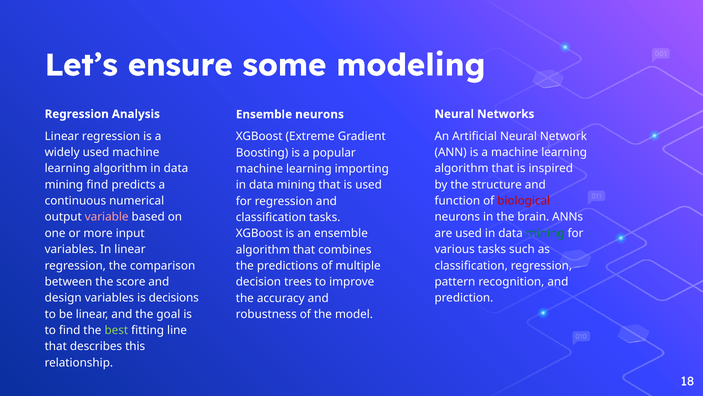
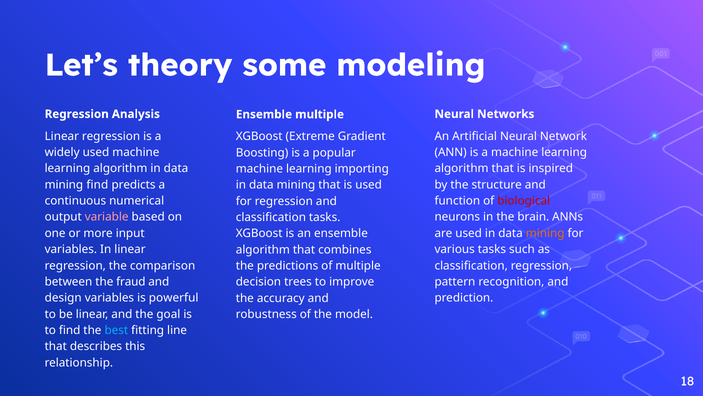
ensure: ensure -> theory (180, 65)
Ensemble neurons: neurons -> multiple (320, 114)
mining colour: green -> orange (545, 233)
score: score -> fraud (131, 281)
decisions: decisions -> powerful (174, 298)
best colour: light green -> light blue (116, 330)
